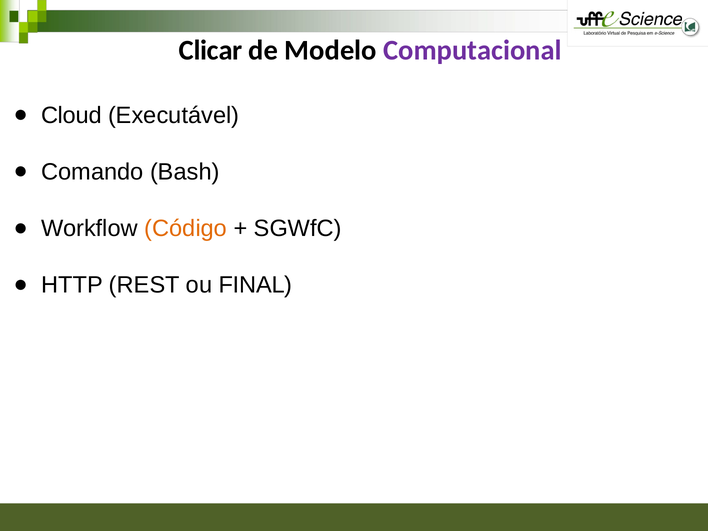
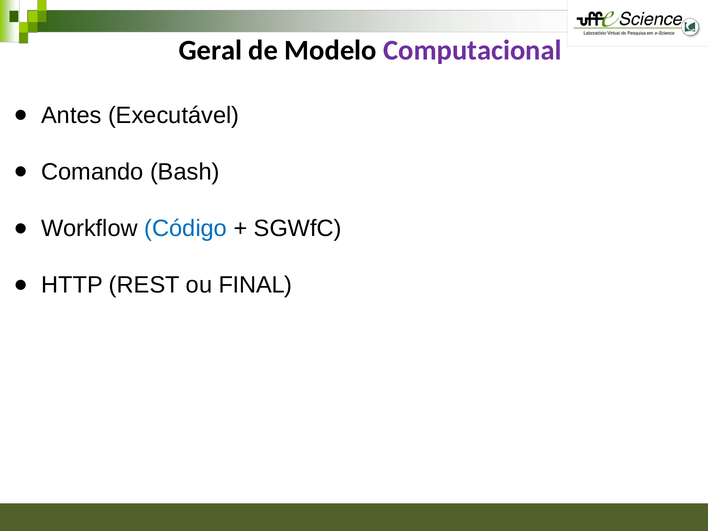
Clicar: Clicar -> Geral (210, 50)
Cloud: Cloud -> Antes (71, 115)
Código colour: orange -> blue (186, 229)
